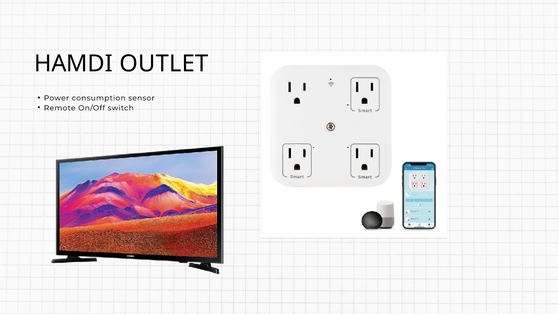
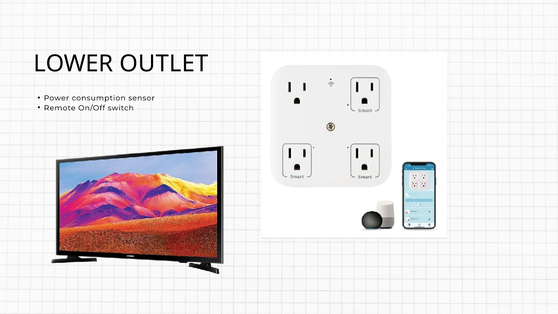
HAMDI: HAMDI -> LOWER (73, 64)
